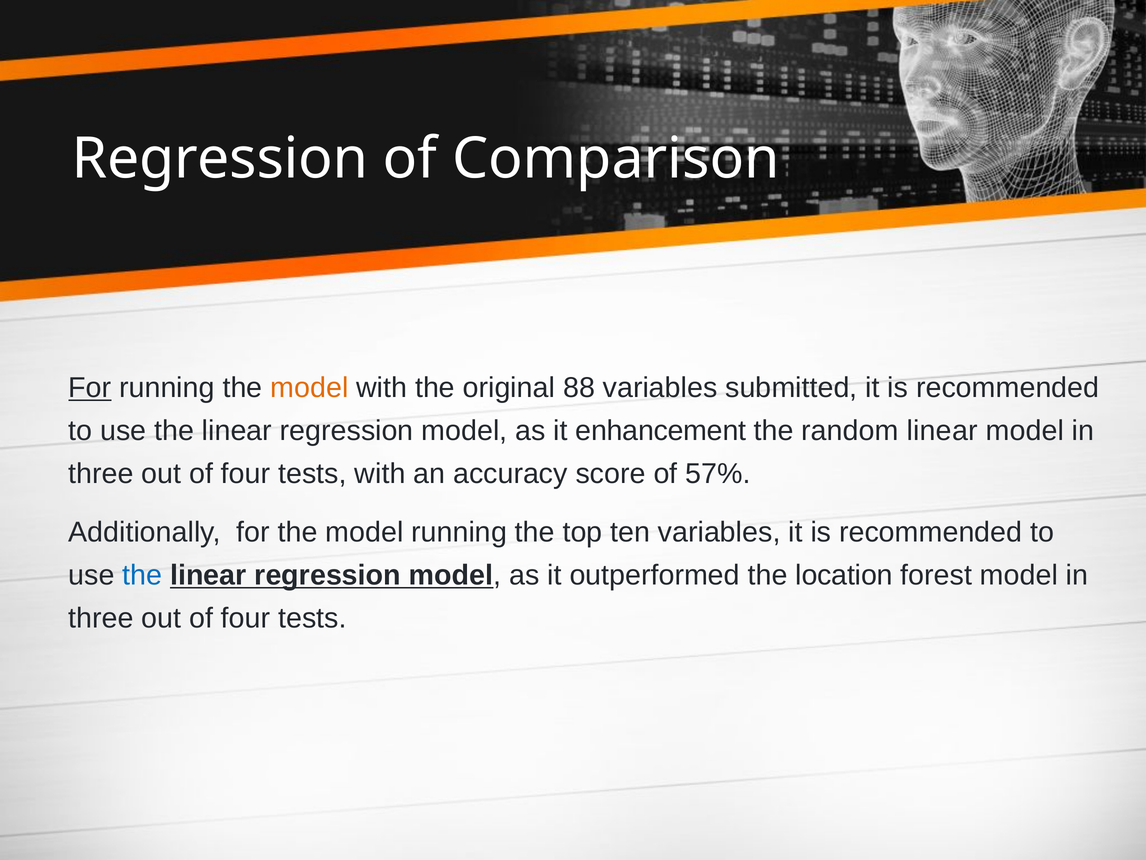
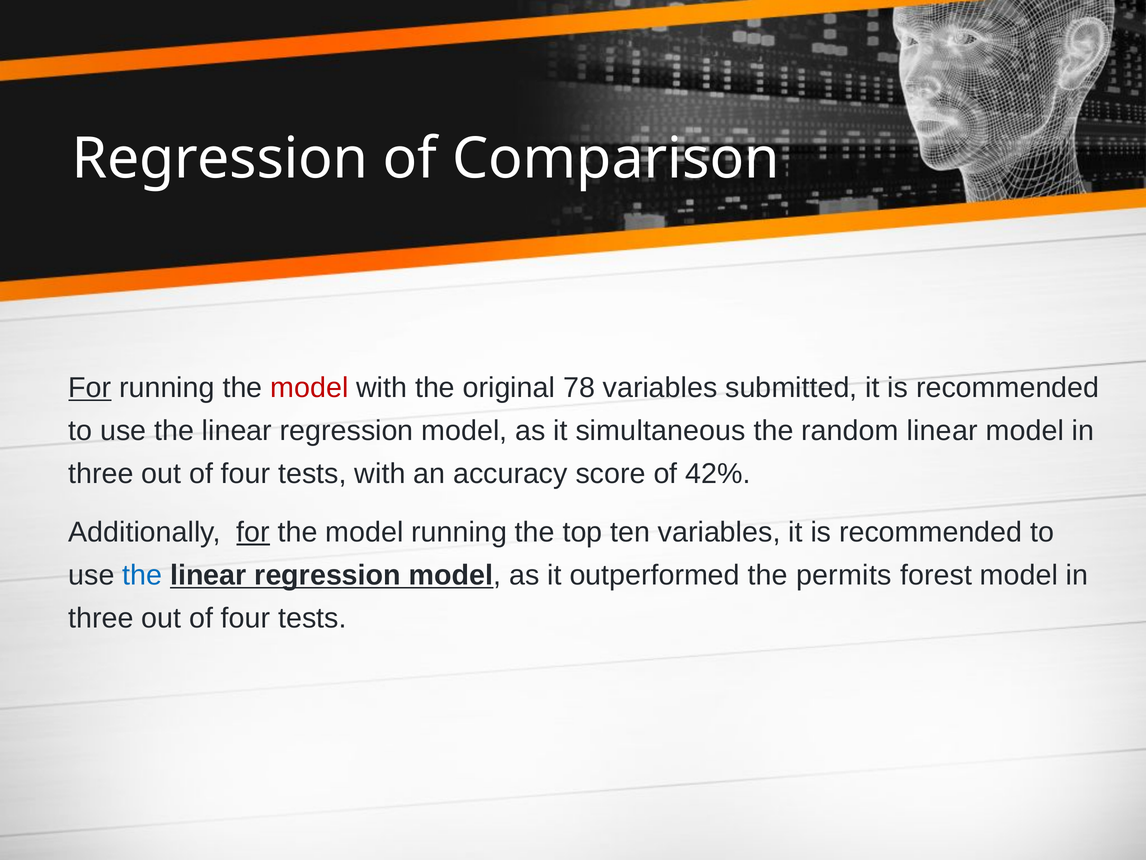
model colour: orange -> red (309, 388)
88: 88 -> 78 (579, 388)
enhancement: enhancement -> simultaneous (661, 431)
57%: 57% -> 42% (718, 474)
for underline: none -> present (253, 532)
location: location -> permits (844, 575)
